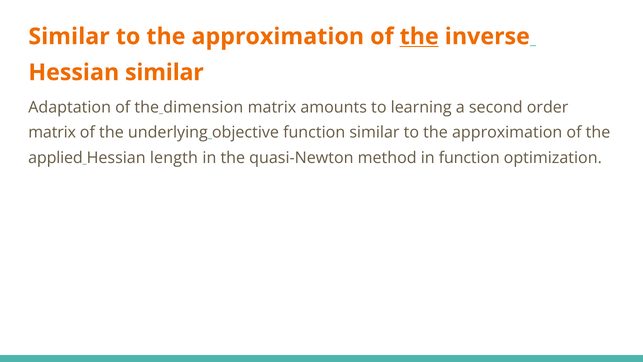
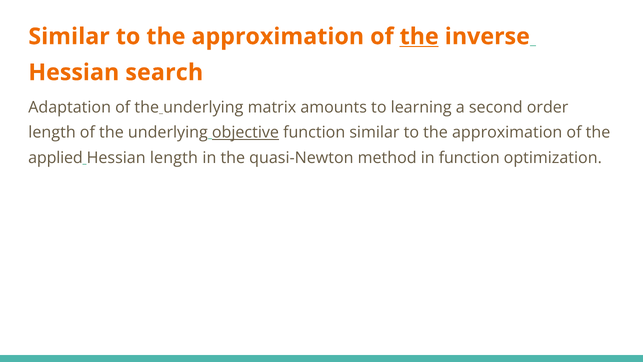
Hessian similar: similar -> search (164, 72)
Adaptation of the dimension: dimension -> underlying (203, 107)
matrix: matrix -> length (52, 132)
objective underline: none -> present (245, 132)
